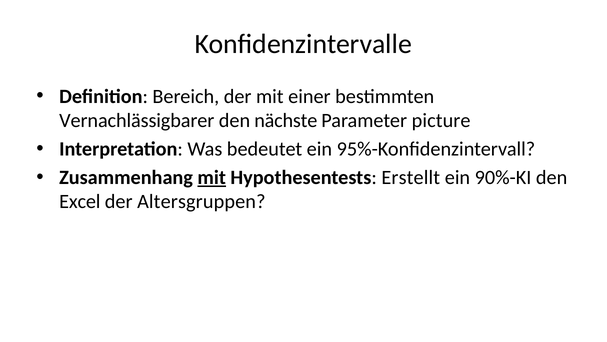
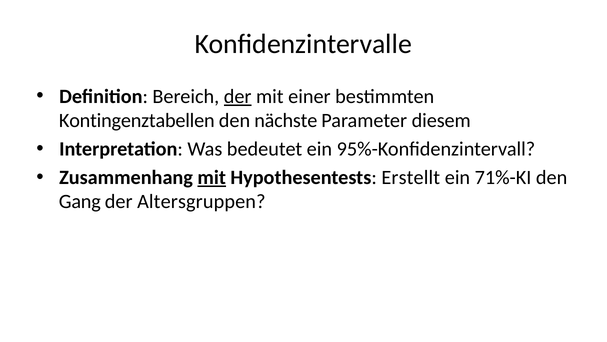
der underline: none -> present (238, 96)
Vernachlässigbarer: Vernachlässigbarer -> Kontingenztabellen (137, 121)
picture: picture -> diesem (441, 121)
90%-KI: 90%-KI -> 71%-KI (503, 177)
Excel: Excel -> Gang (80, 201)
